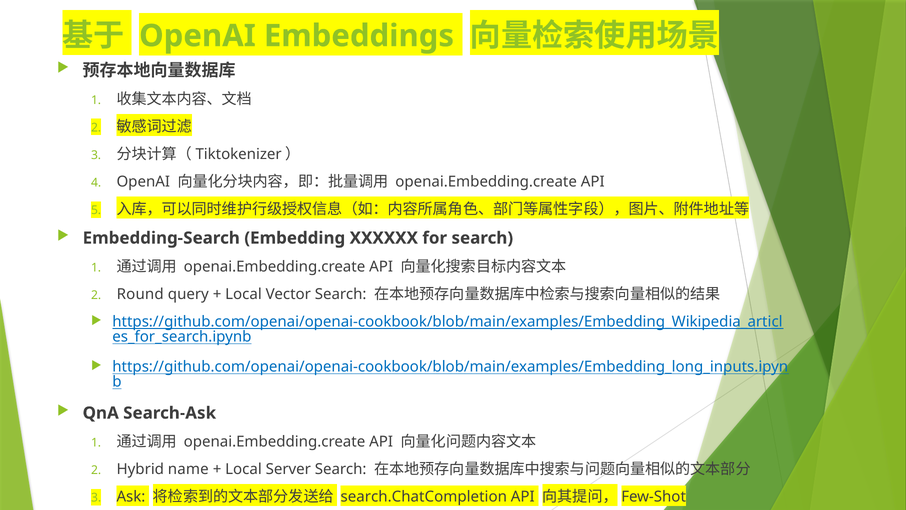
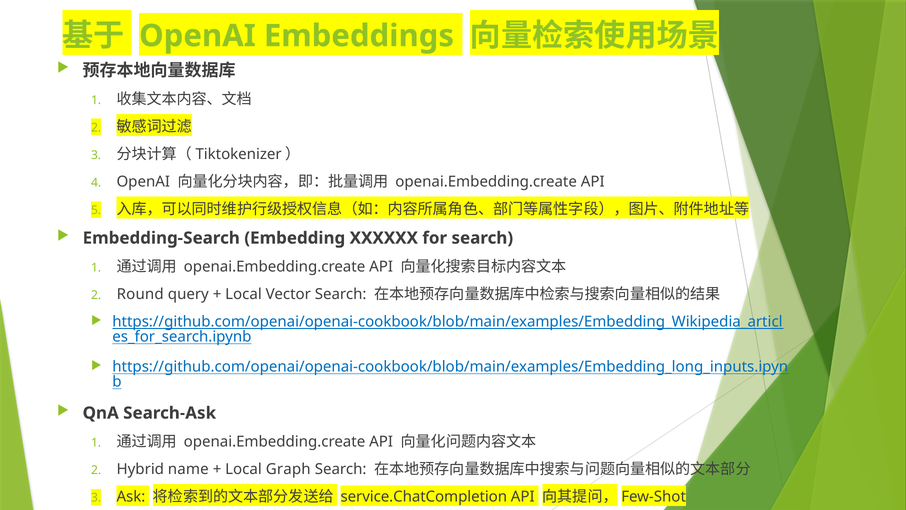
Server: Server -> Graph (288, 469)
search.ChatCompletion: search.ChatCompletion -> service.ChatCompletion (424, 496)
